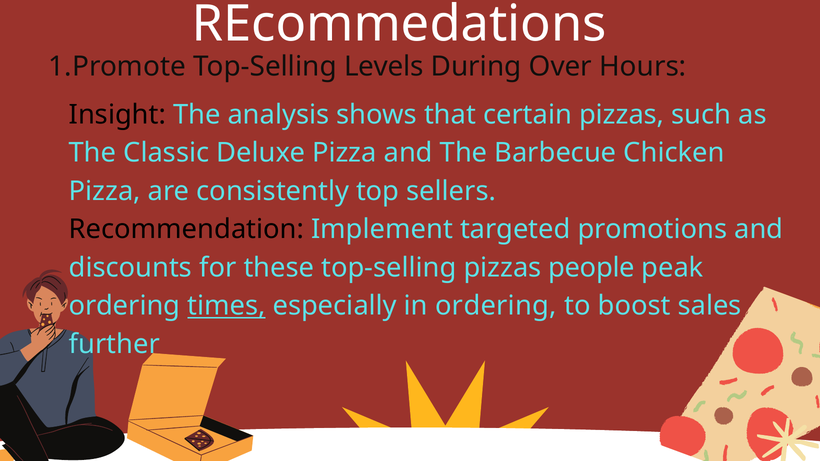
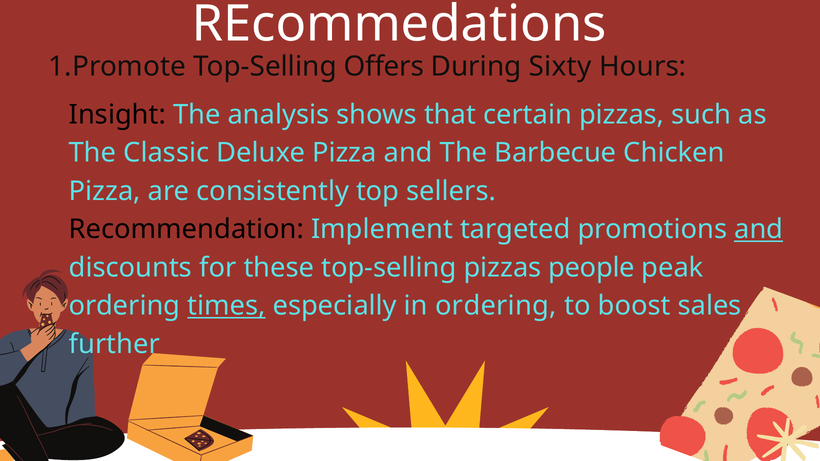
Levels: Levels -> Offers (384, 67)
Over: Over -> Sixty (560, 67)
and underline: none -> present (759, 230)
